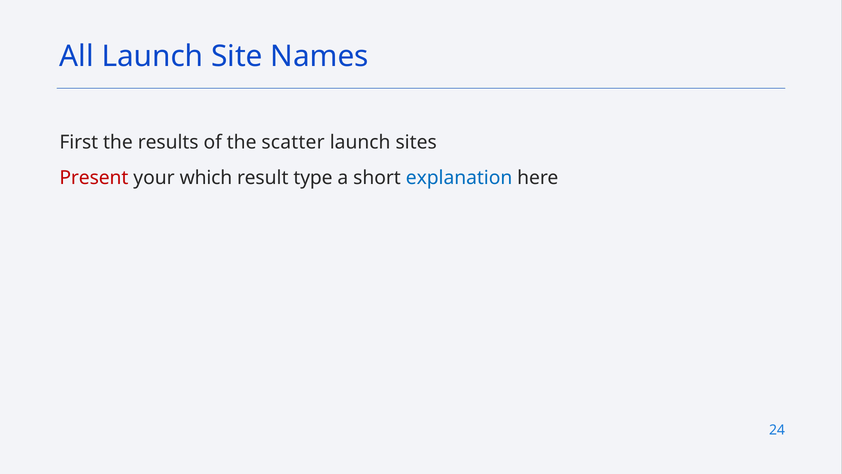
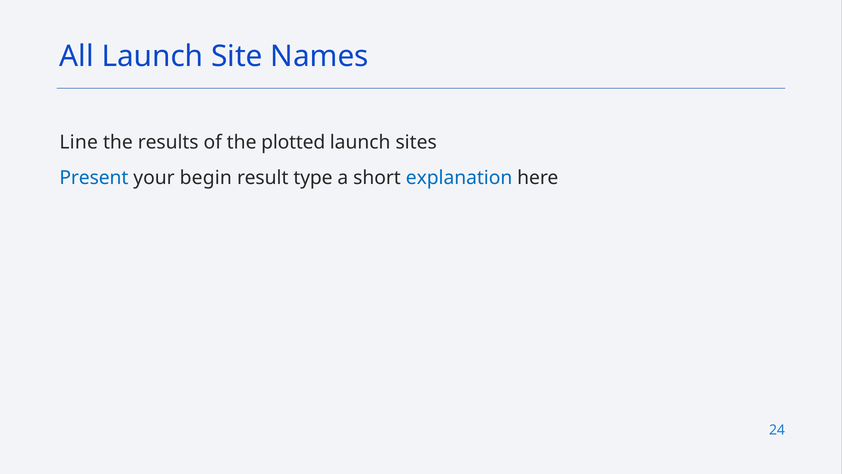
First: First -> Line (79, 142)
scatter: scatter -> plotted (293, 142)
Present colour: red -> blue (94, 177)
which: which -> begin (206, 177)
